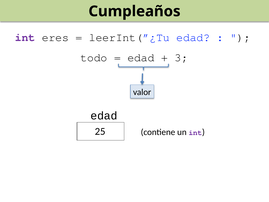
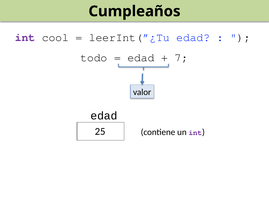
eres: eres -> cool (55, 37)
3: 3 -> 7 (181, 58)
